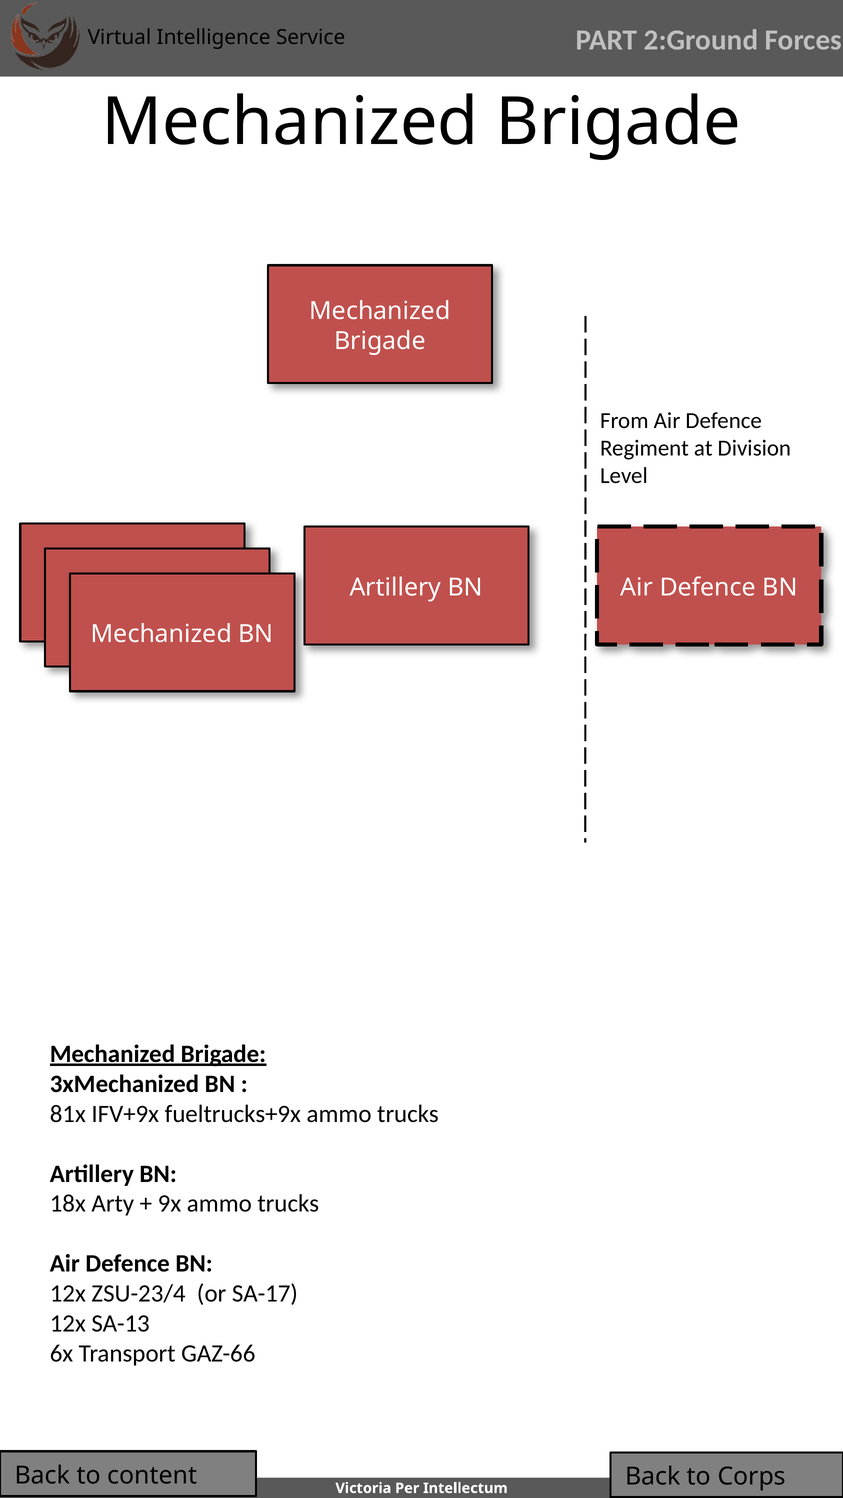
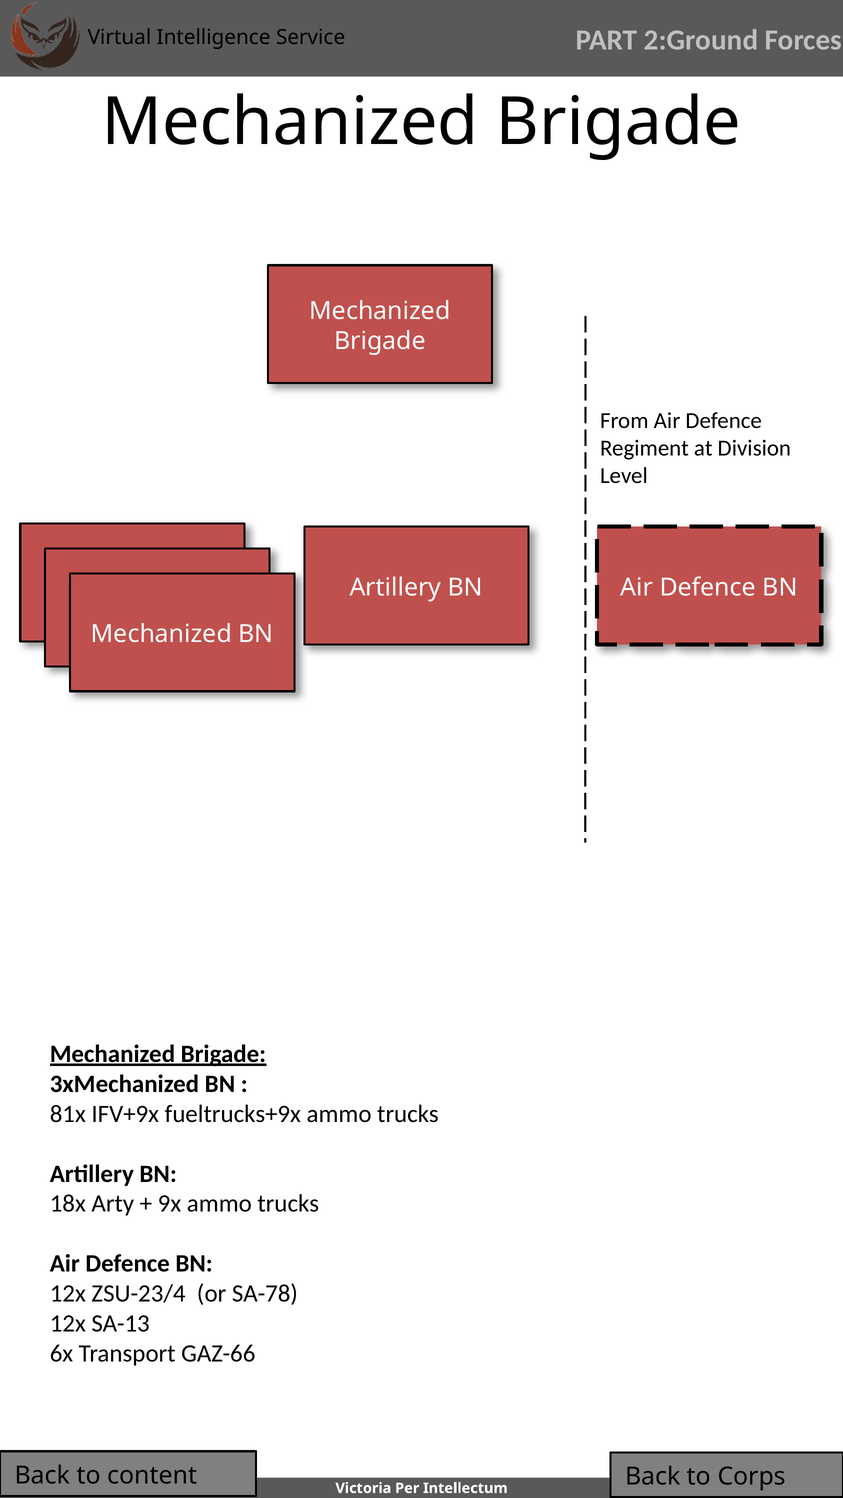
SA-17: SA-17 -> SA-78 (265, 1294)
